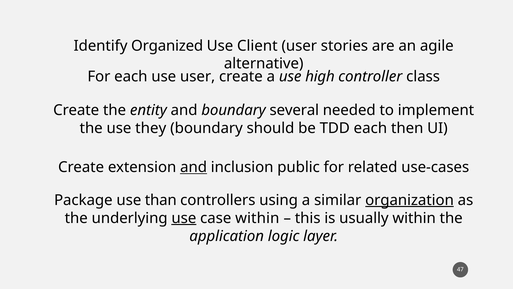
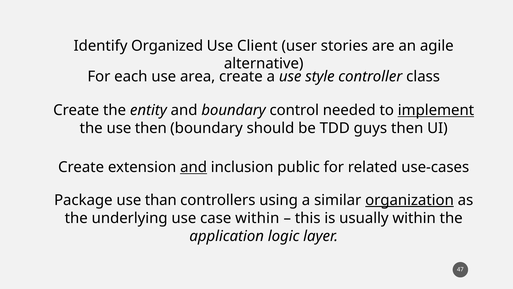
use user: user -> area (198, 76)
high: high -> style (320, 76)
several: several -> control (294, 110)
implement underline: none -> present (436, 110)
use they: they -> then (151, 128)
TDD each: each -> guys (370, 128)
use underline: present -> none (184, 218)
